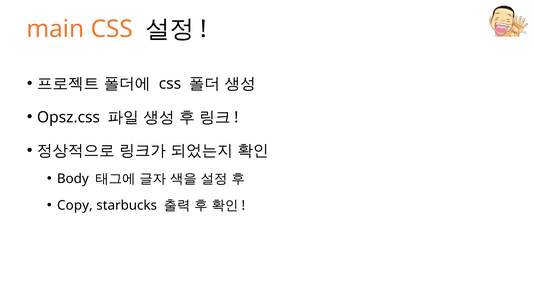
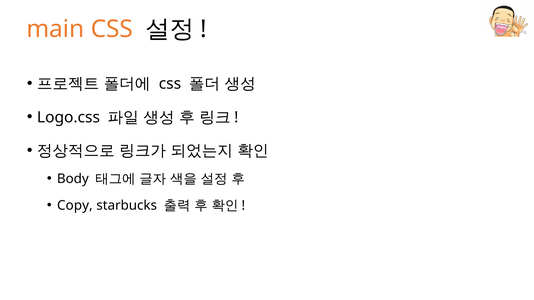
Opsz.css: Opsz.css -> Logo.css (68, 117)
